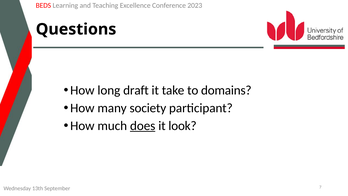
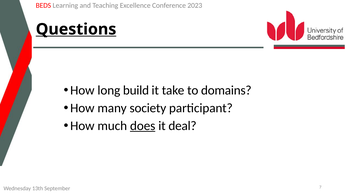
Questions underline: none -> present (76, 29)
draft: draft -> build (136, 90)
look: look -> deal (182, 126)
